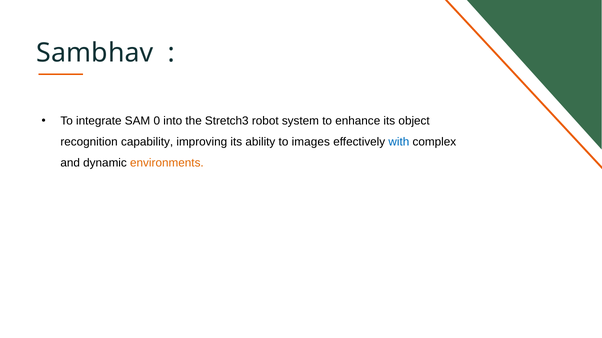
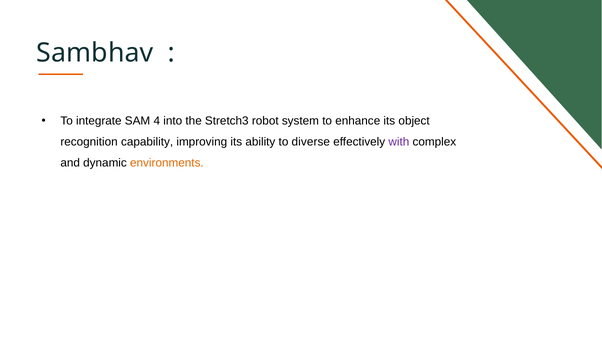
0: 0 -> 4 (157, 121)
images: images -> diverse (311, 142)
with colour: blue -> purple (399, 142)
